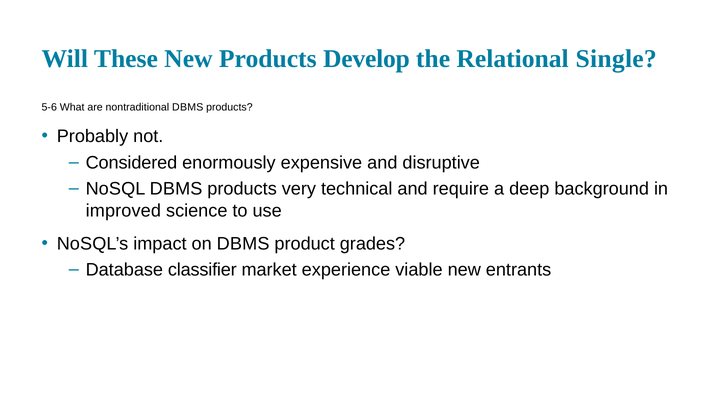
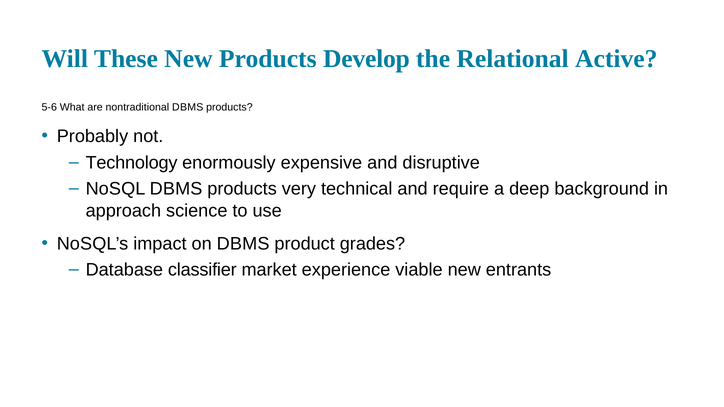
Single: Single -> Active (616, 59)
Considered: Considered -> Technology (131, 163)
improved: improved -> approach (123, 211)
